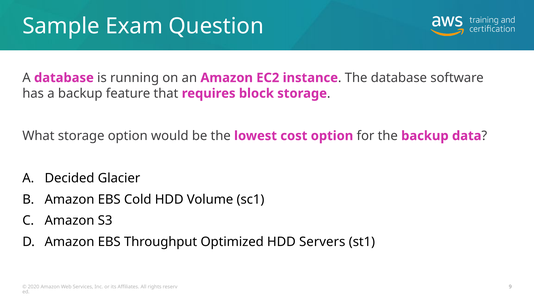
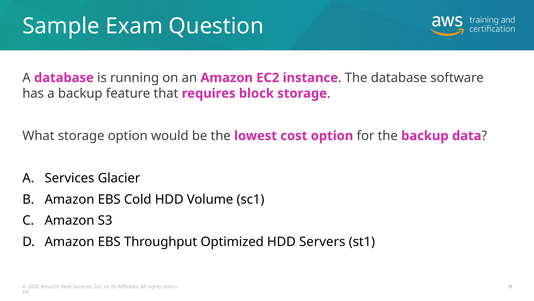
A Decided: Decided -> Services (69, 178)
